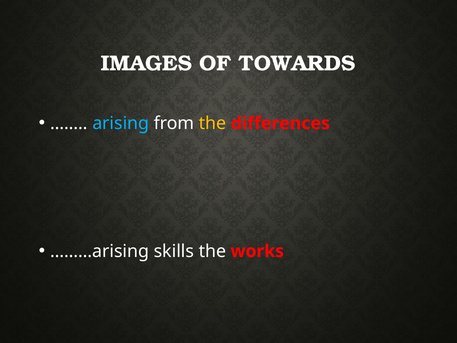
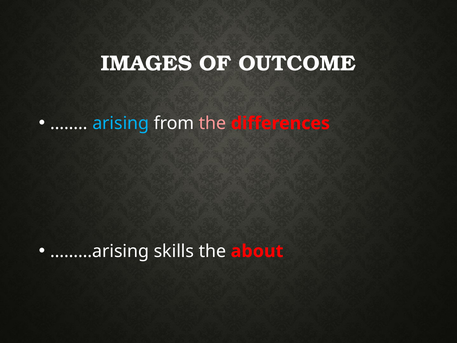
TOWARDS: TOWARDS -> OUTCOME (297, 63)
the colour: yellow -> pink (212, 123)
works: works -> about (257, 251)
